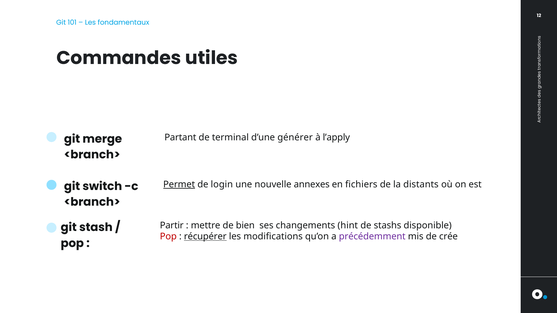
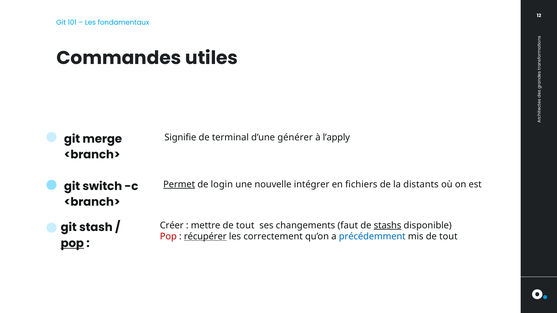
Partant: Partant -> Signifie (180, 138)
annexes: annexes -> intégrer (312, 184)
Partir: Partir -> Créer (172, 226)
mettre de bien: bien -> tout (245, 226)
hint: hint -> faut (348, 226)
stashs underline: none -> present (388, 226)
modifications: modifications -> correctement (273, 237)
précédemment colour: purple -> blue (372, 237)
mis de crée: crée -> tout (448, 237)
pop underline: none -> present (72, 243)
